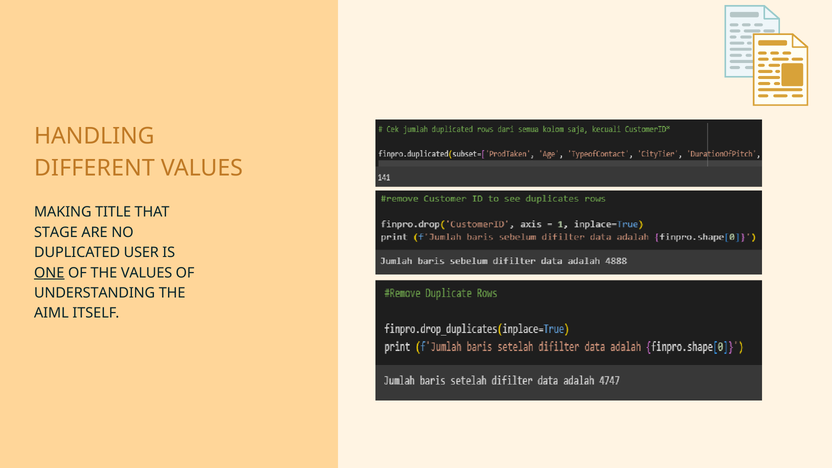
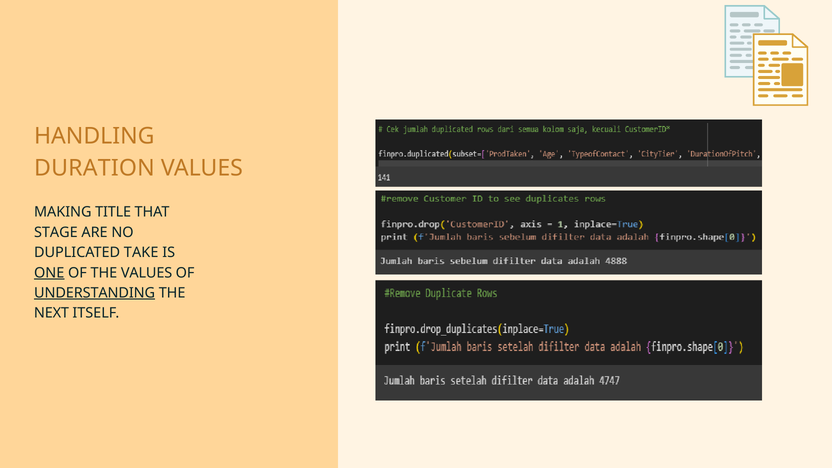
DIFFERENT: DIFFERENT -> DURATION (94, 168)
USER: USER -> TAKE (141, 253)
UNDERSTANDING underline: none -> present (95, 293)
AIML: AIML -> NEXT (51, 313)
